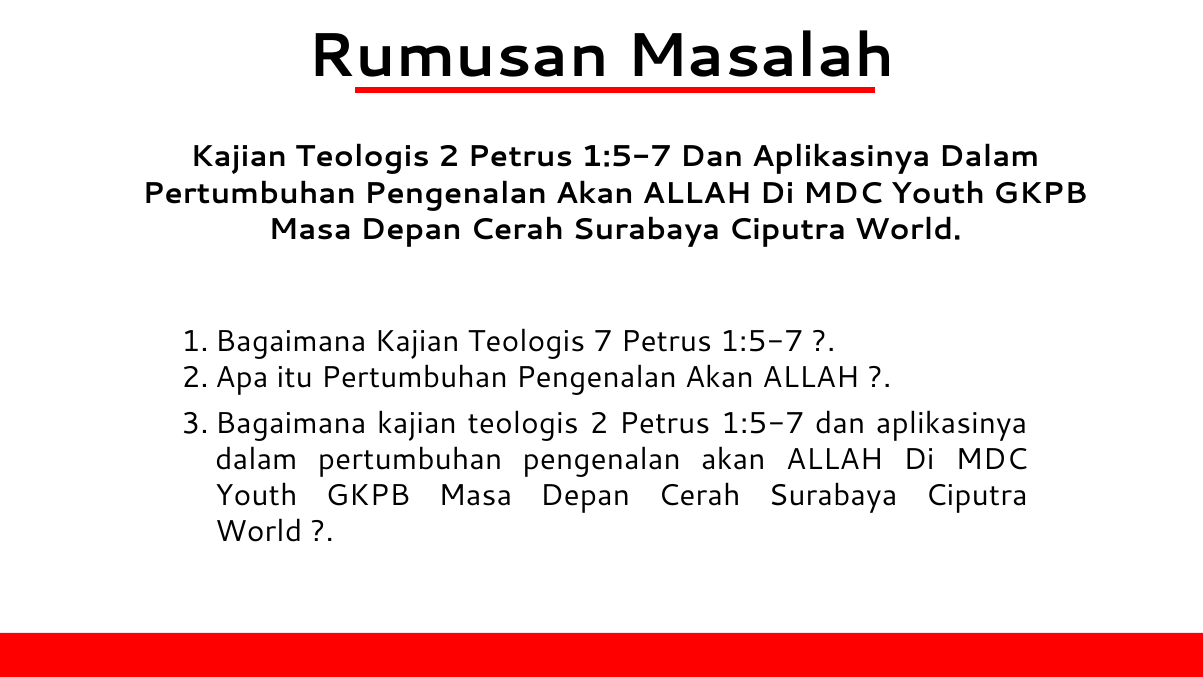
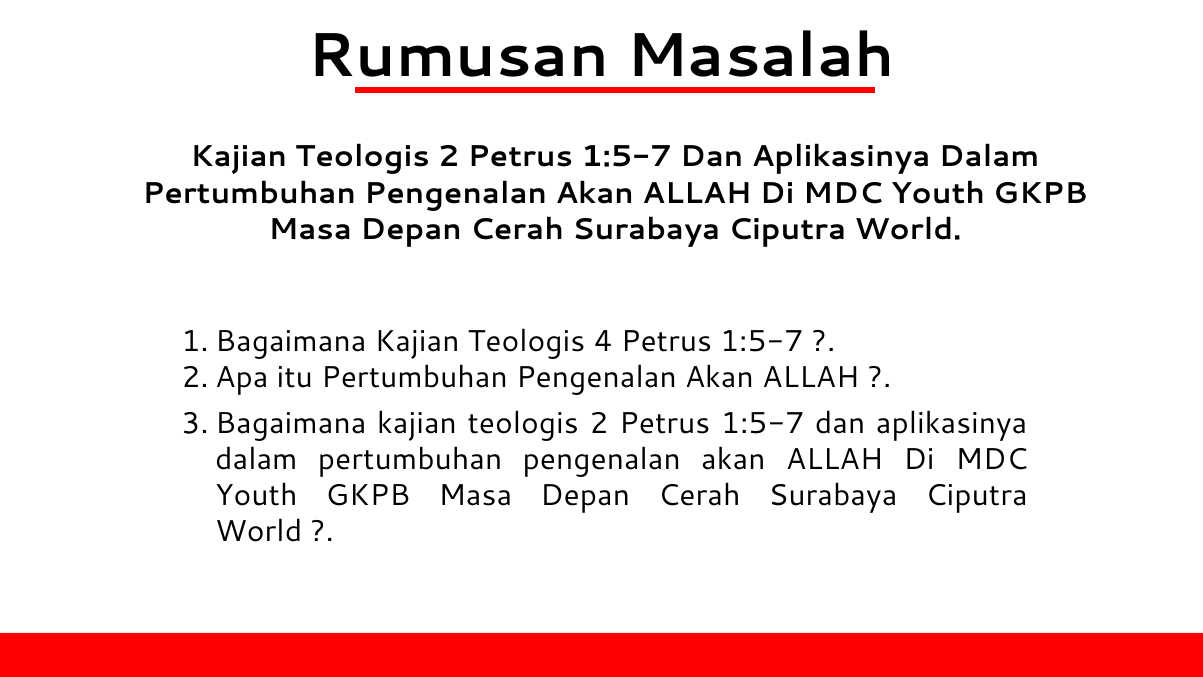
7: 7 -> 4 (603, 341)
